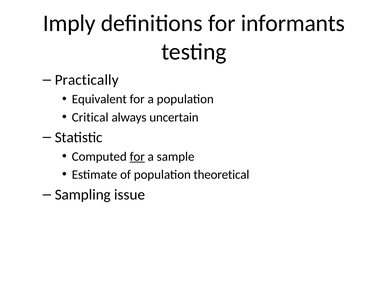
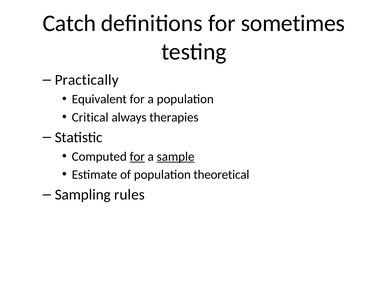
Imply: Imply -> Catch (69, 23)
informants: informants -> sometimes (293, 23)
uncertain: uncertain -> therapies (174, 117)
sample underline: none -> present (176, 157)
issue: issue -> rules (130, 195)
